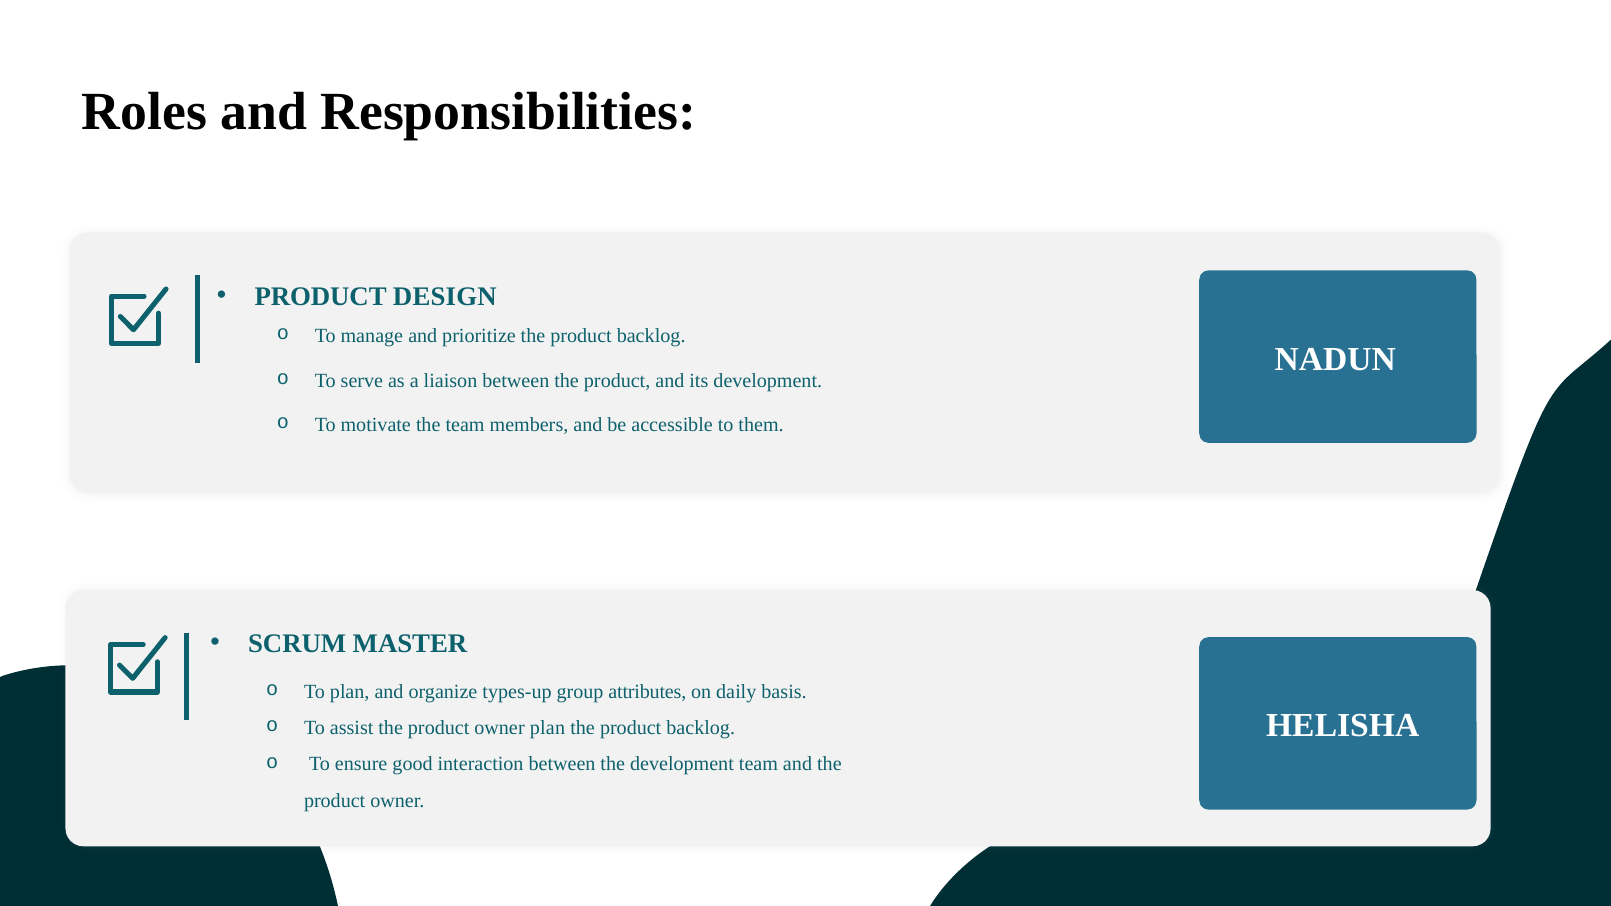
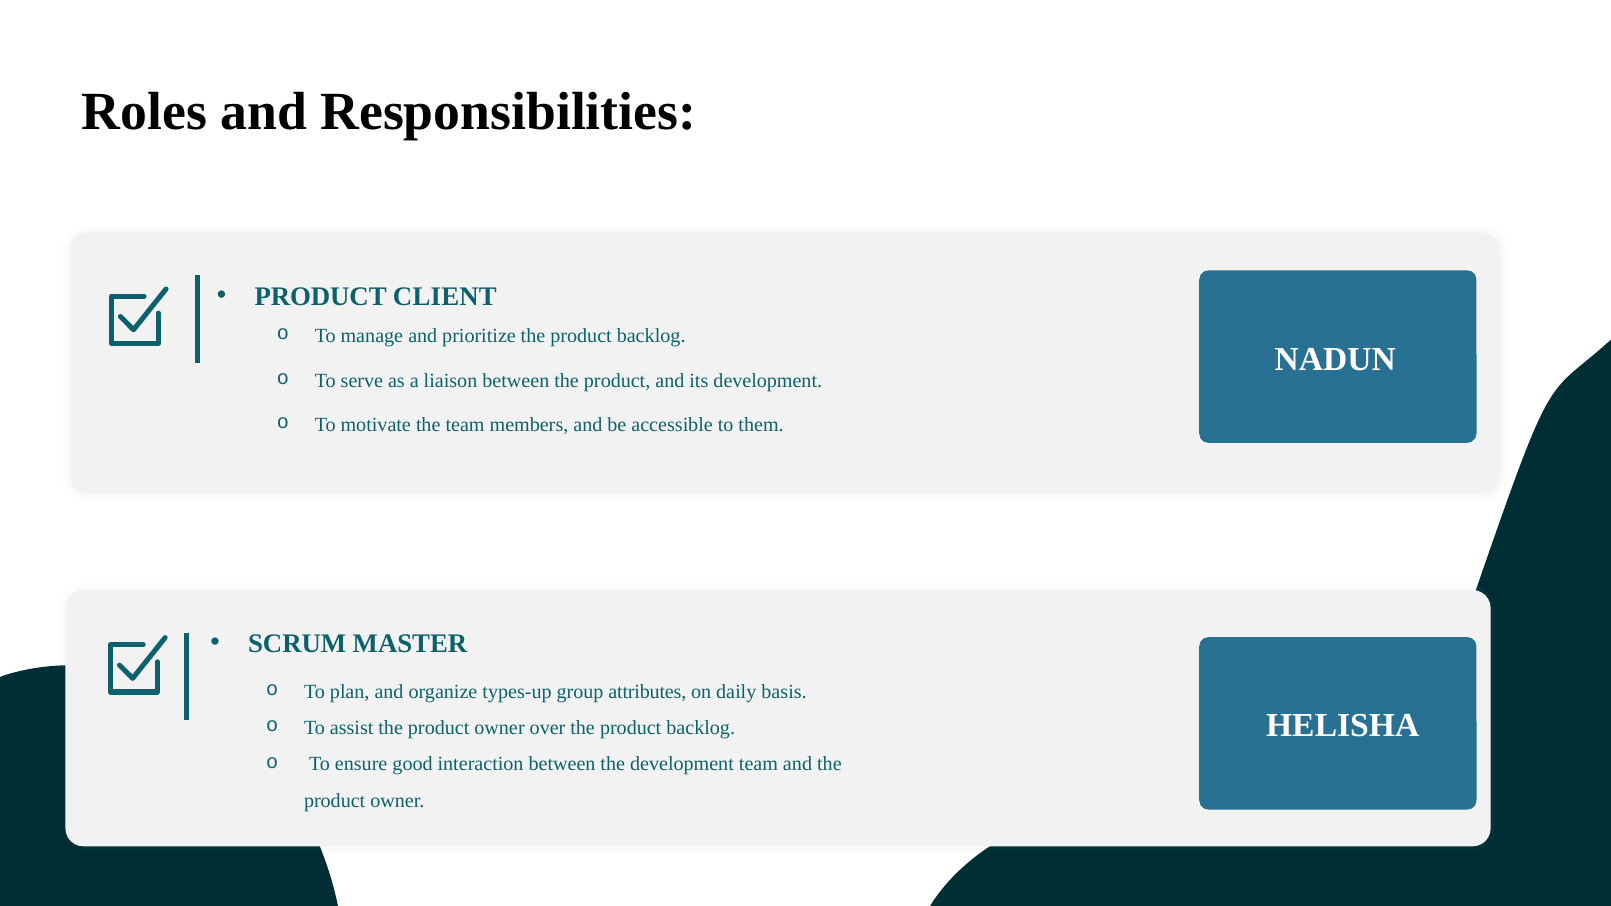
DESIGN: DESIGN -> CLIENT (445, 296)
owner plan: plan -> over (548, 728)
